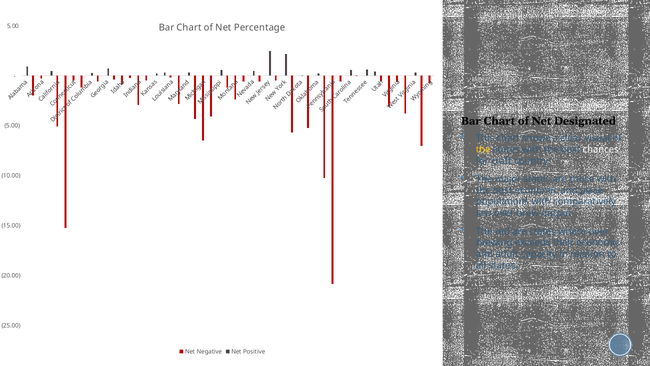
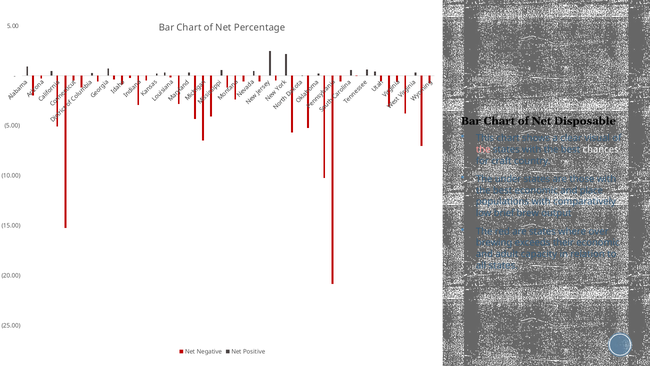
Designated: Designated -> Disposable (585, 121)
the colour: yellow -> pink (483, 149)
major: major -> under (508, 179)
low over: over -> brief (504, 213)
